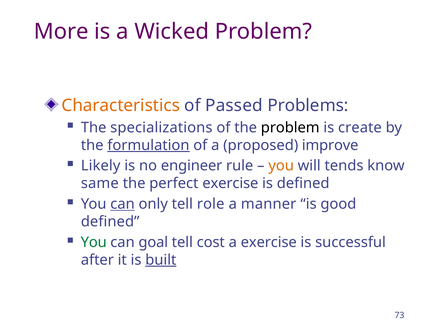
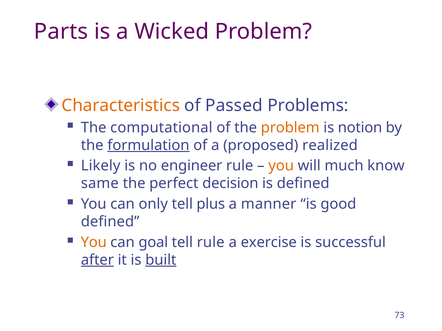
More: More -> Parts (61, 32)
specializations: specializations -> computational (161, 128)
problem colour: black -> orange (290, 128)
create: create -> notion (360, 128)
improve: improve -> realized (330, 145)
tends: tends -> much (344, 166)
perfect exercise: exercise -> decision (230, 184)
can underline: present -> none (122, 204)
role: role -> plus (211, 204)
You colour: green -> orange (94, 243)
tell cost: cost -> rule (211, 243)
after underline: none -> present (97, 260)
